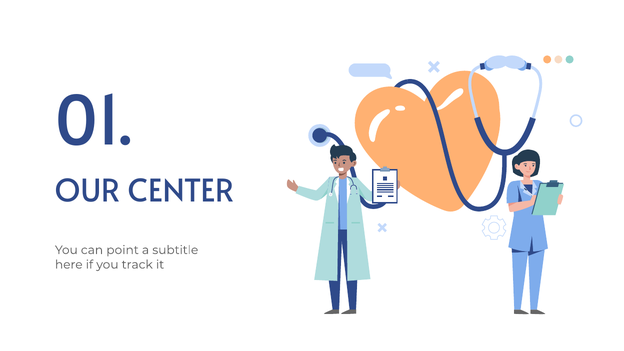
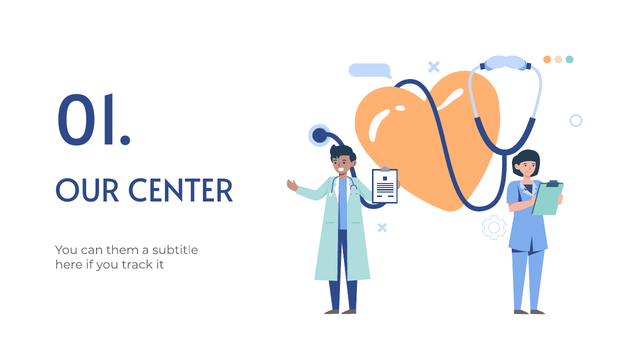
point: point -> them (123, 250)
